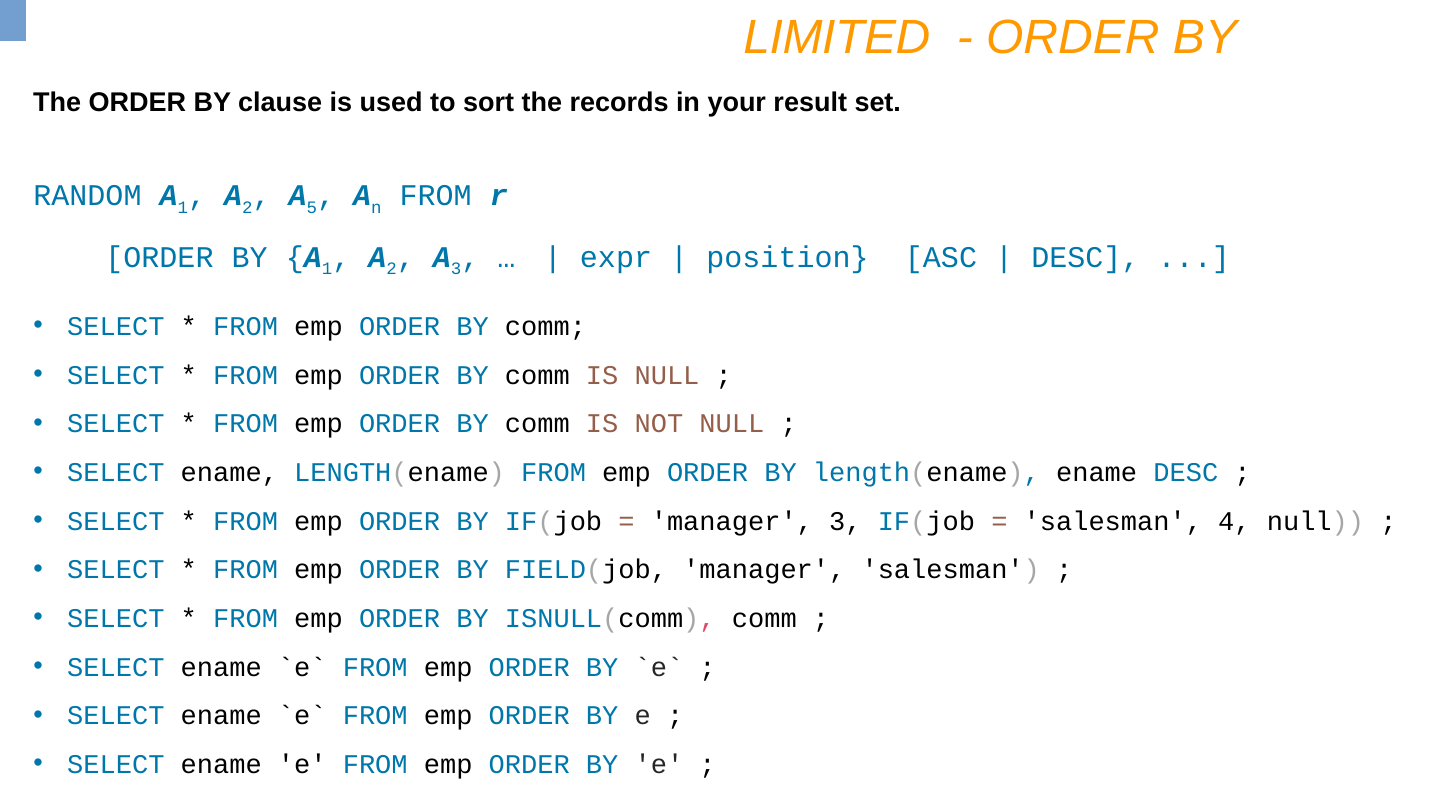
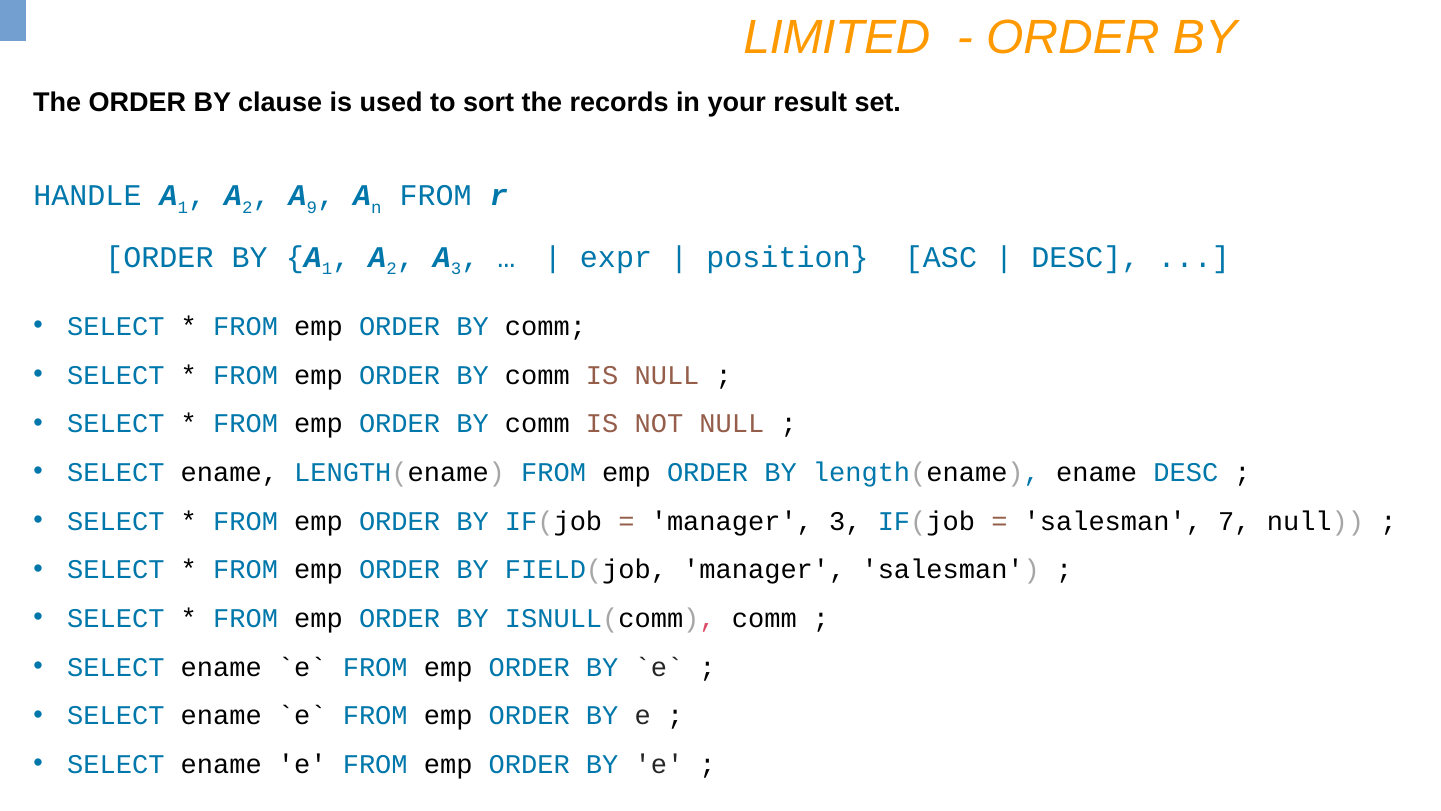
RANDOM: RANDOM -> HANDLE (87, 196)
5: 5 -> 9 (312, 207)
4: 4 -> 7 (1234, 521)
